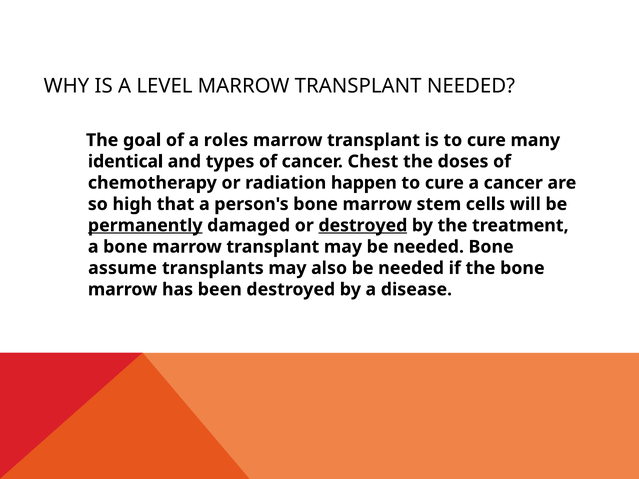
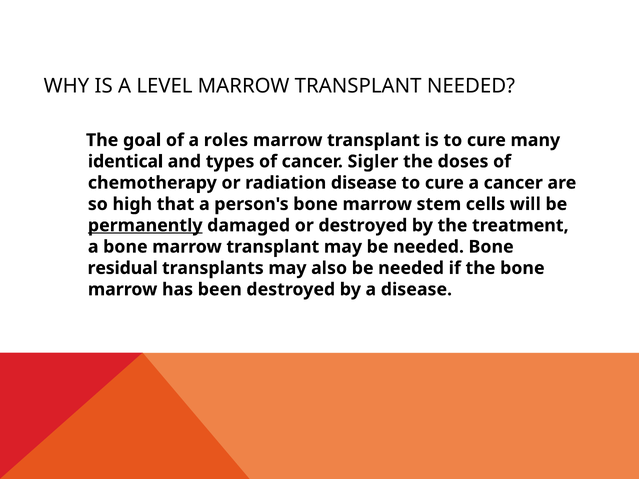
Chest: Chest -> Sigler (373, 162)
radiation happen: happen -> disease (364, 183)
destroyed underline: present -> none (363, 226)
assume: assume -> residual (123, 268)
